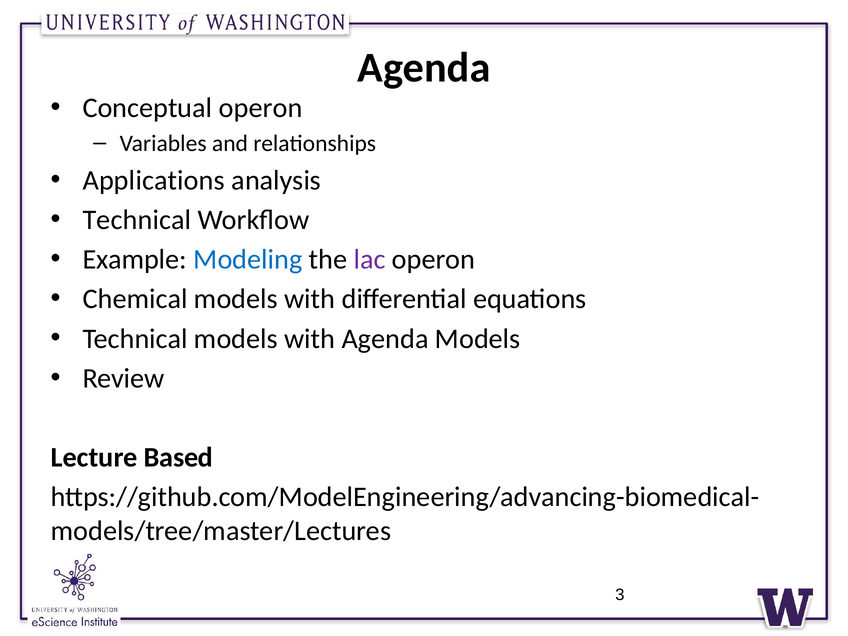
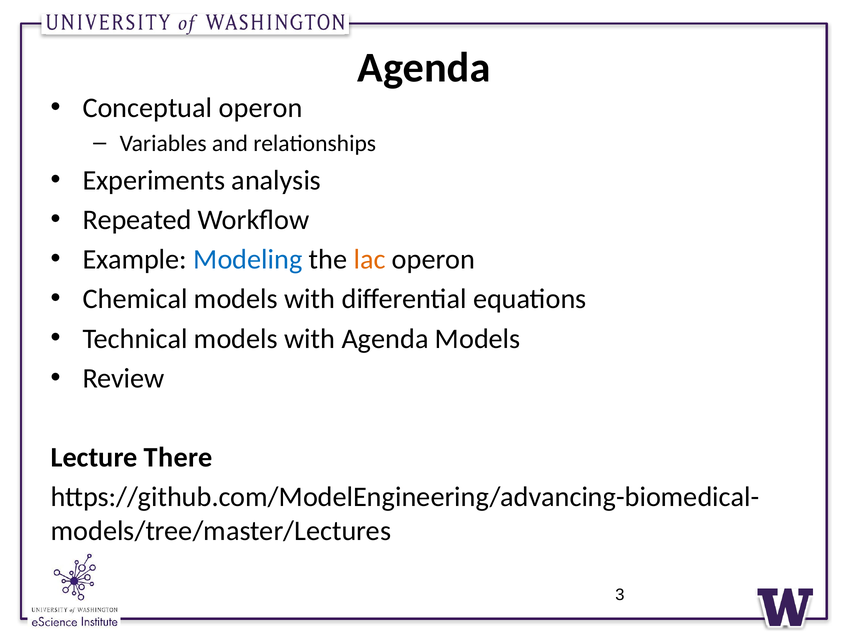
Applications: Applications -> Experiments (154, 180)
Technical: Technical -> Repeated (137, 220)
lac colour: purple -> orange (370, 260)
Based: Based -> There (178, 457)
